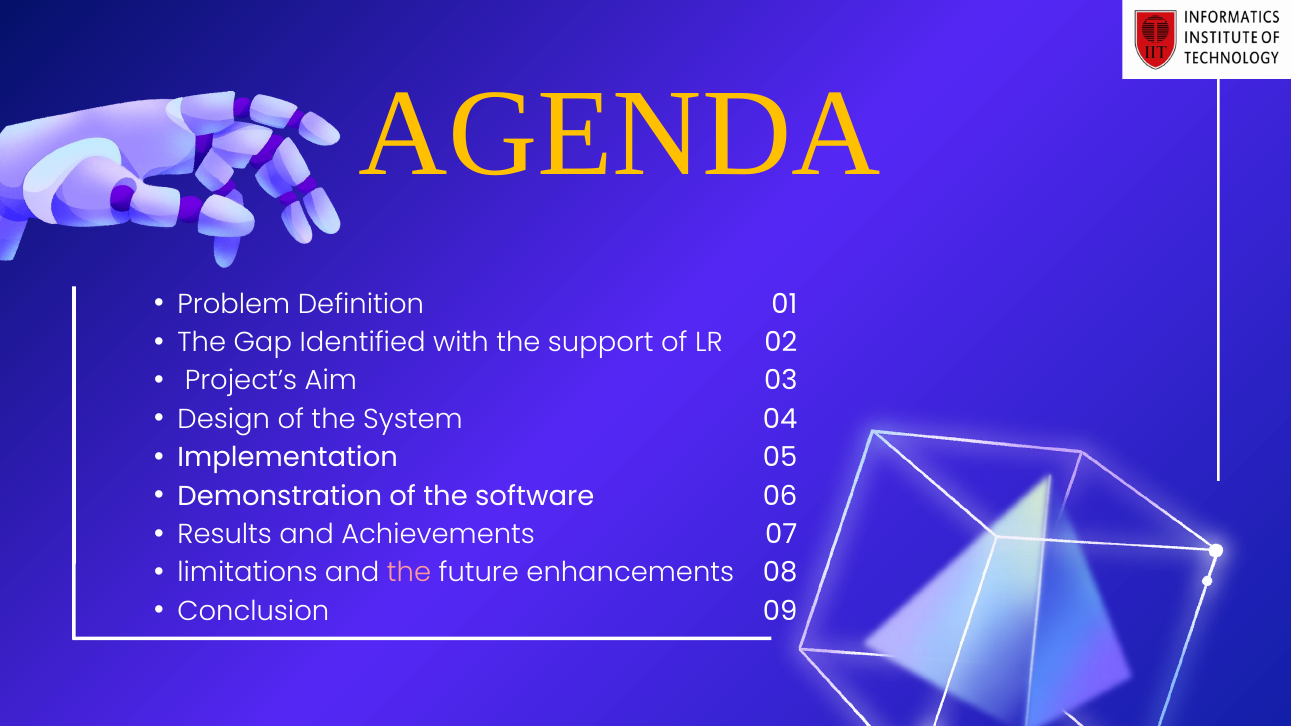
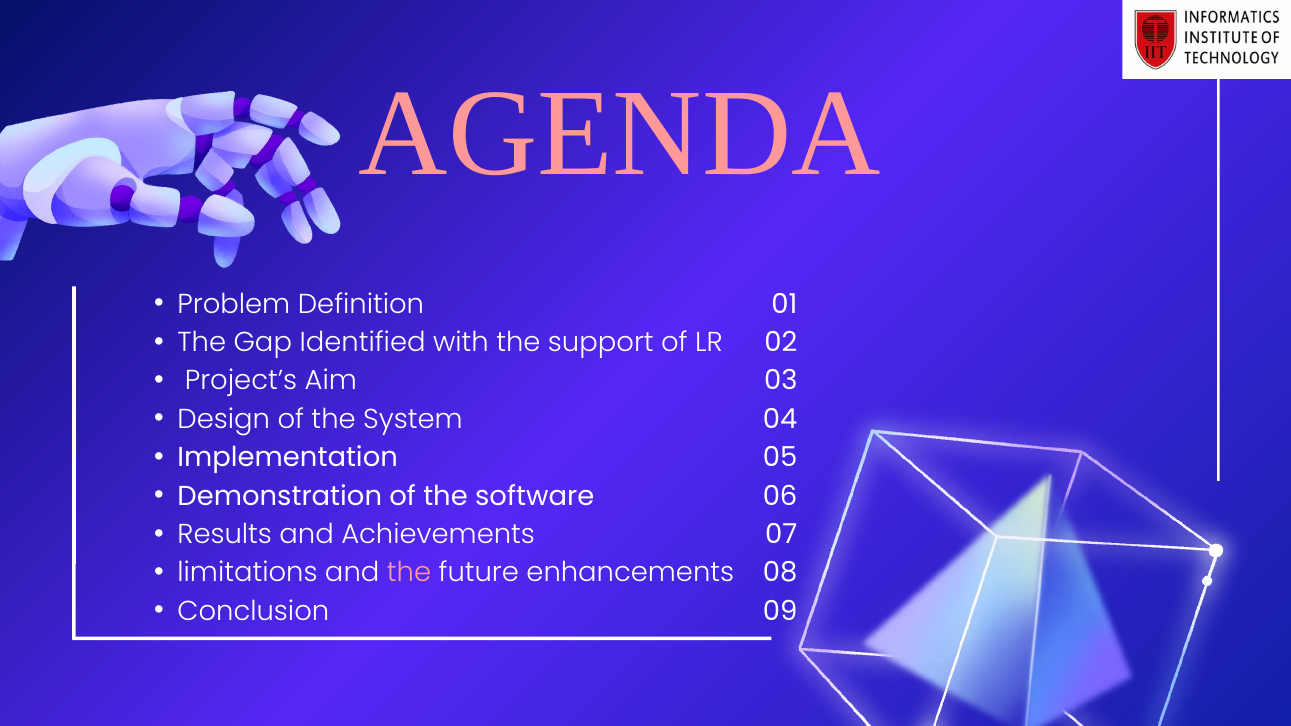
AGENDA colour: yellow -> pink (620, 133)
